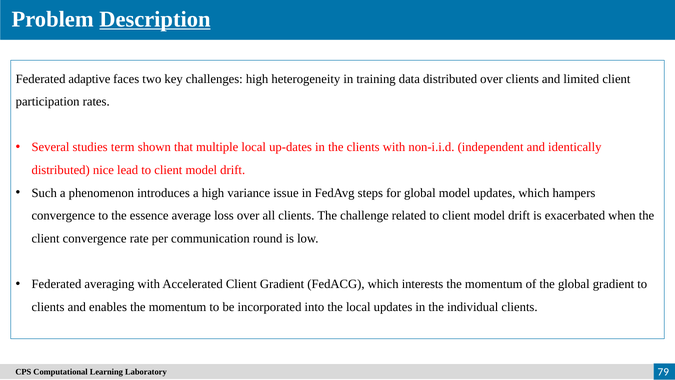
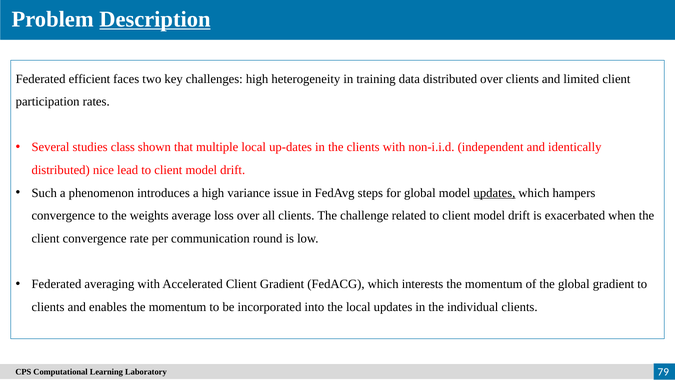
adaptive: adaptive -> efficient (89, 79)
term: term -> class (123, 147)
updates underline: none -> present (494, 193)
essence: essence -> weights (149, 216)
